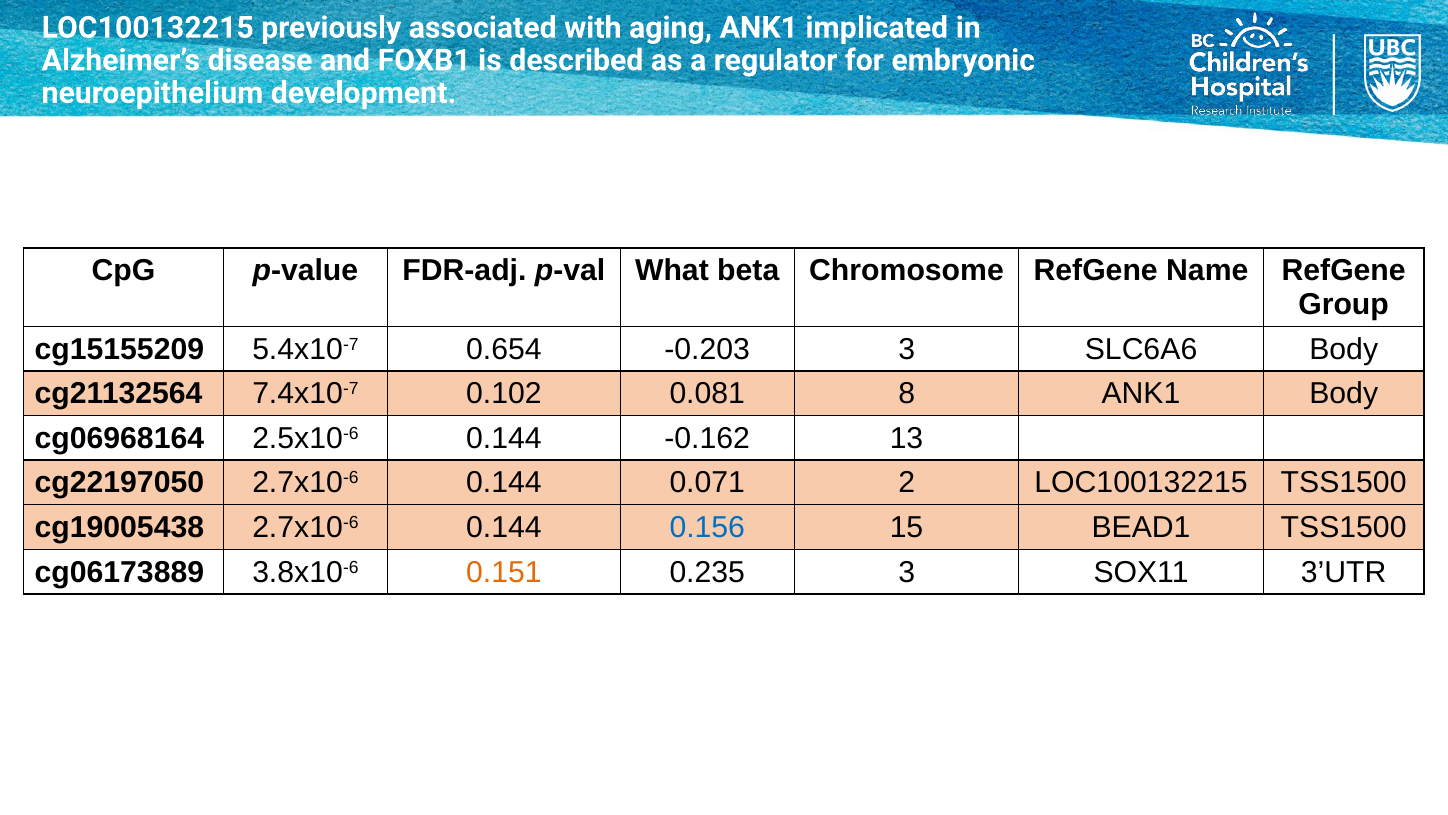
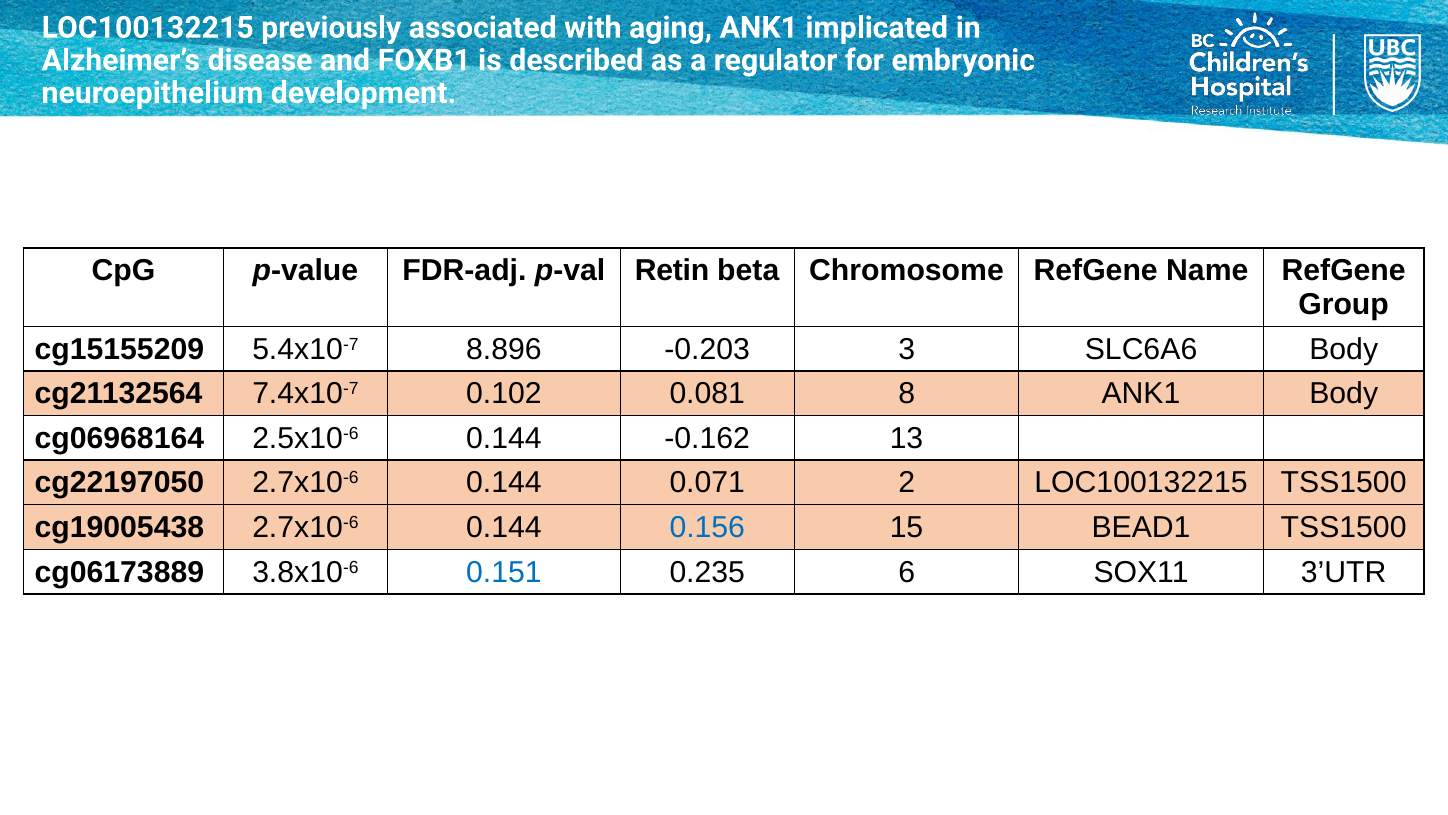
What: What -> Retin (672, 271)
0.654: 0.654 -> 8.896 (504, 349)
0.151 colour: orange -> blue (504, 572)
0.235 3: 3 -> 6 (907, 572)
